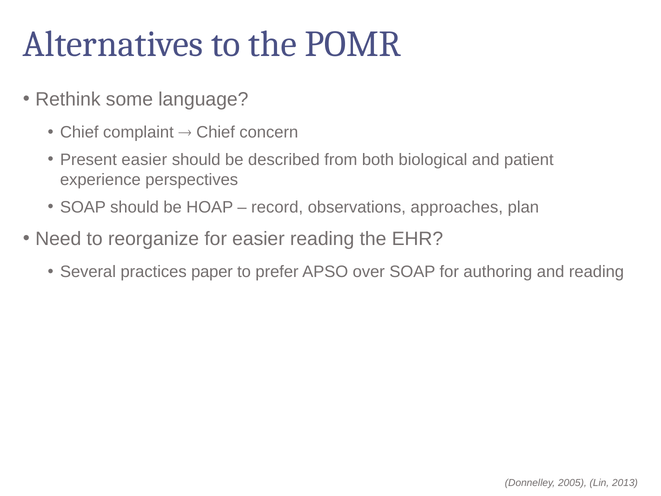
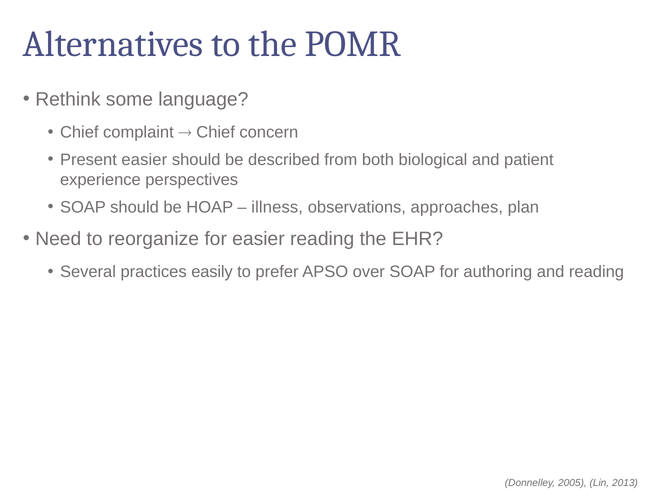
record: record -> illness (277, 207)
paper: paper -> easily (212, 272)
